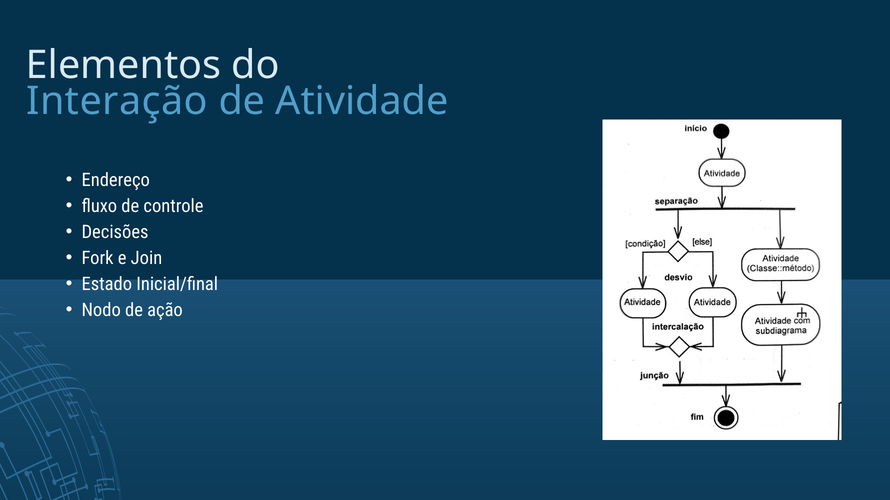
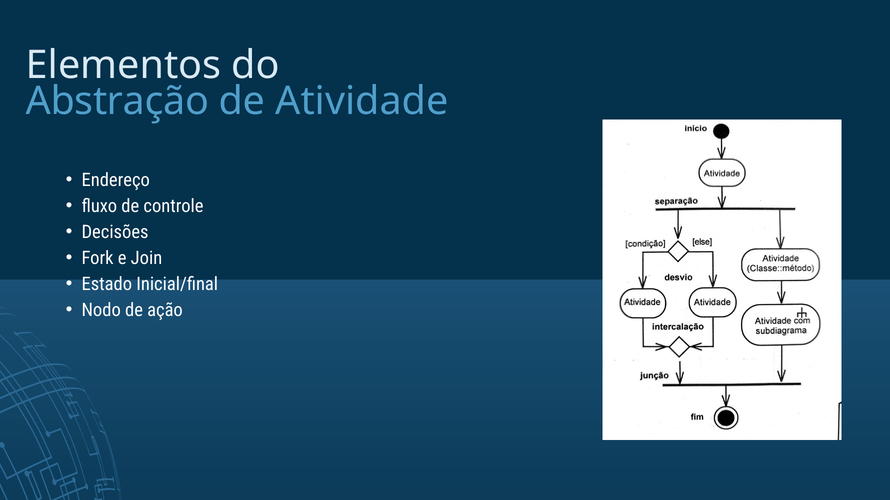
Interação: Interação -> Abstração (117, 101)
